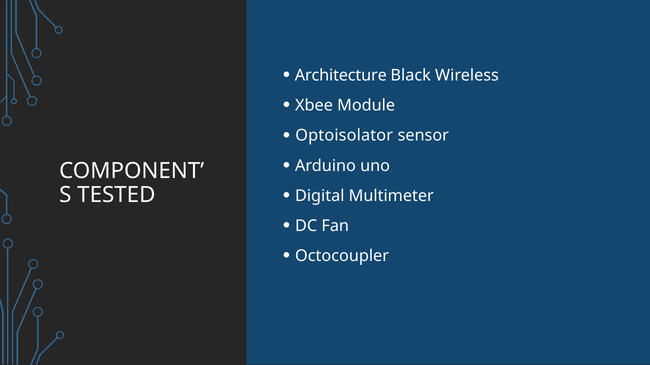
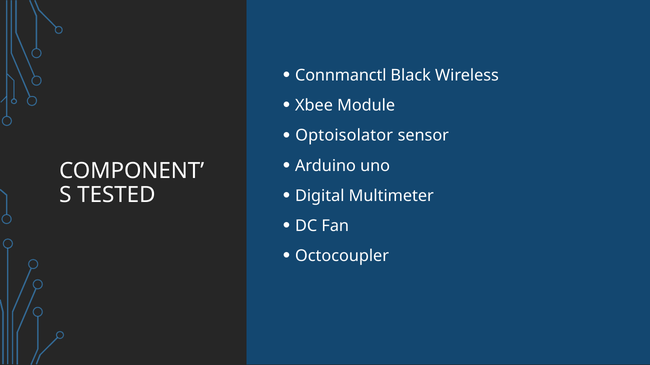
Architecture: Architecture -> Connmanctl (341, 76)
